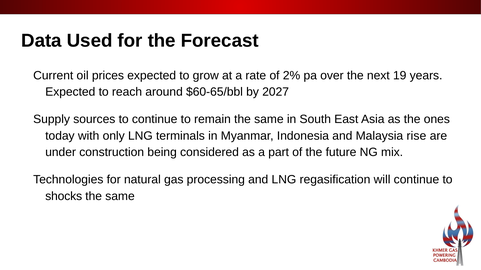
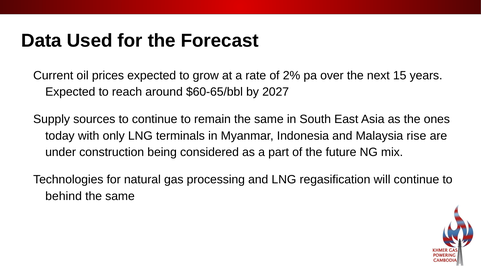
19: 19 -> 15 (400, 76)
shocks: shocks -> behind (64, 197)
